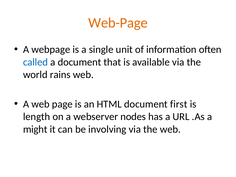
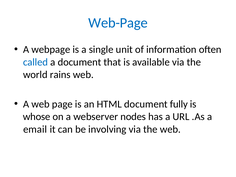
Web-Page colour: orange -> blue (118, 23)
first: first -> fully (179, 104)
length: length -> whose (37, 117)
might: might -> email (35, 129)
